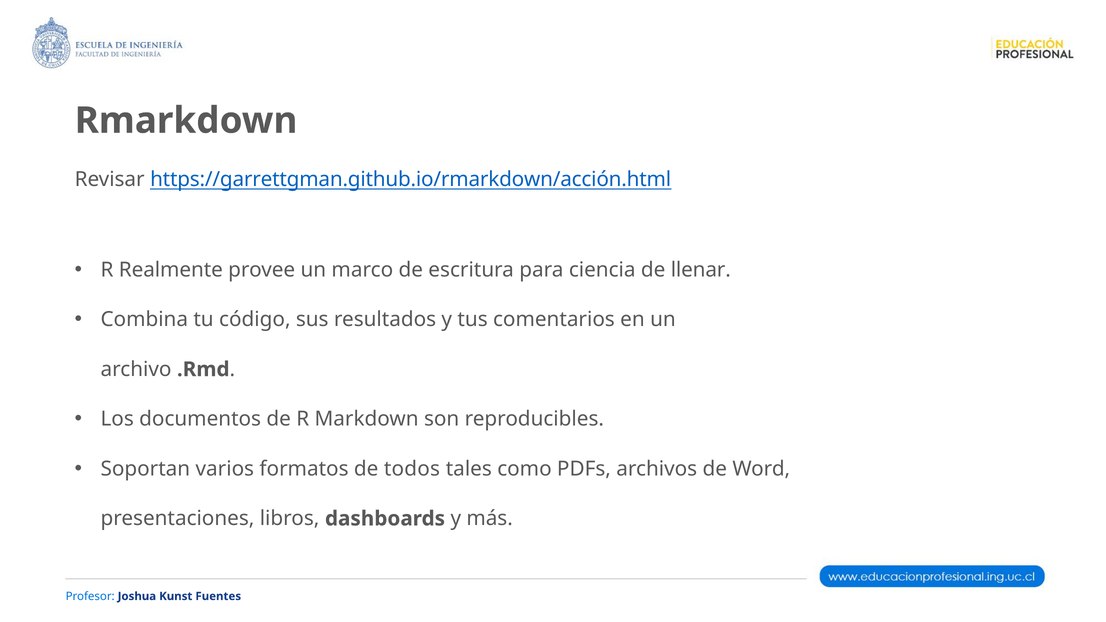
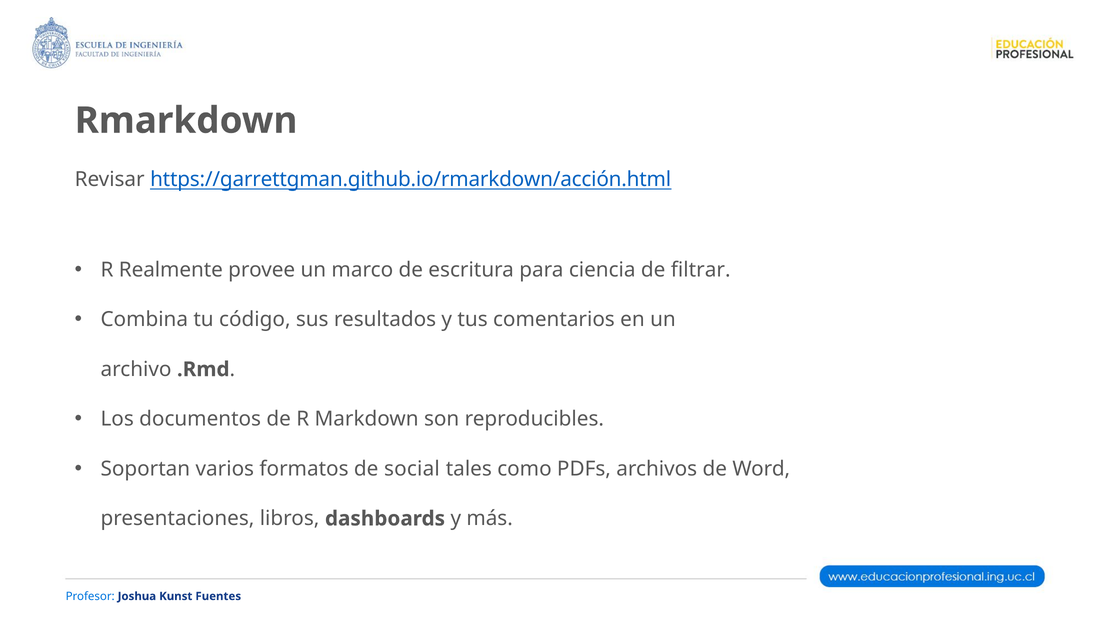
llenar: llenar -> filtrar (701, 270)
todos: todos -> social (412, 469)
